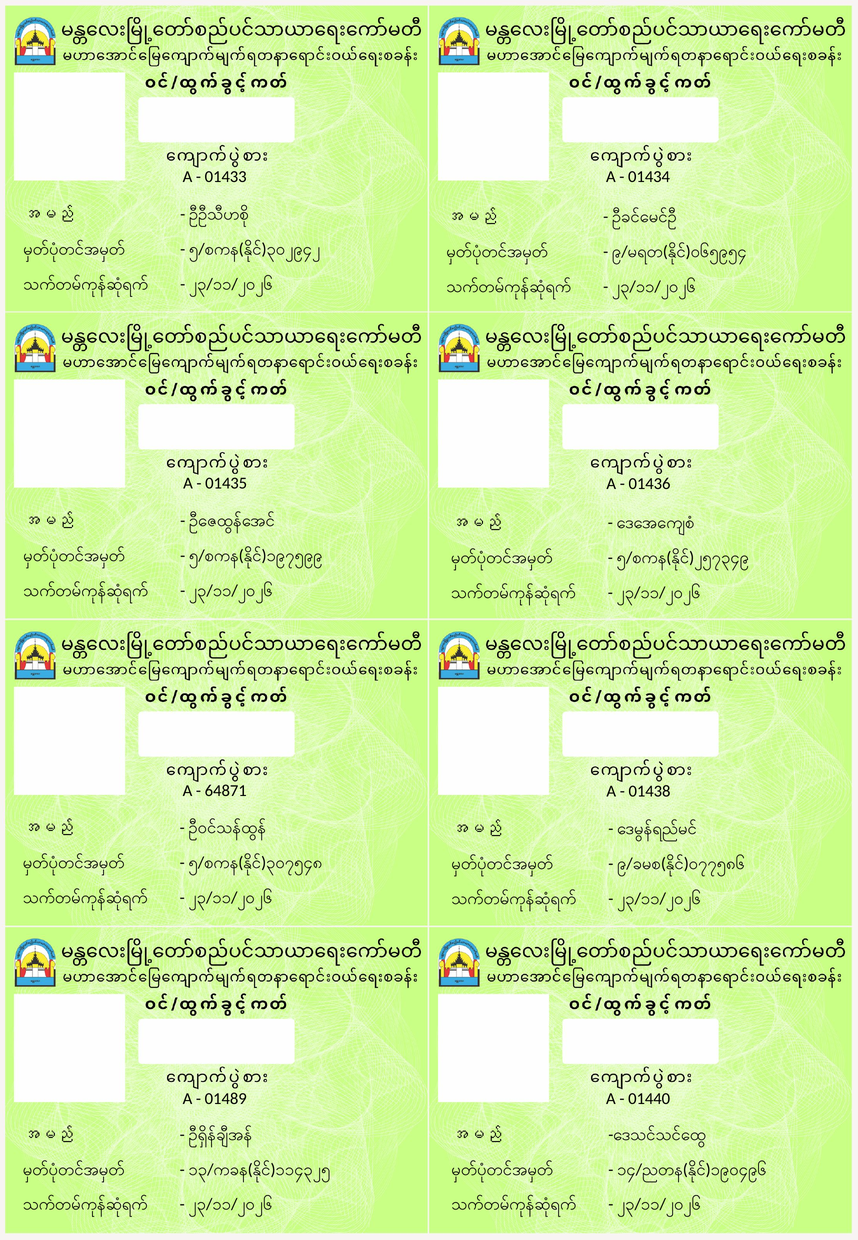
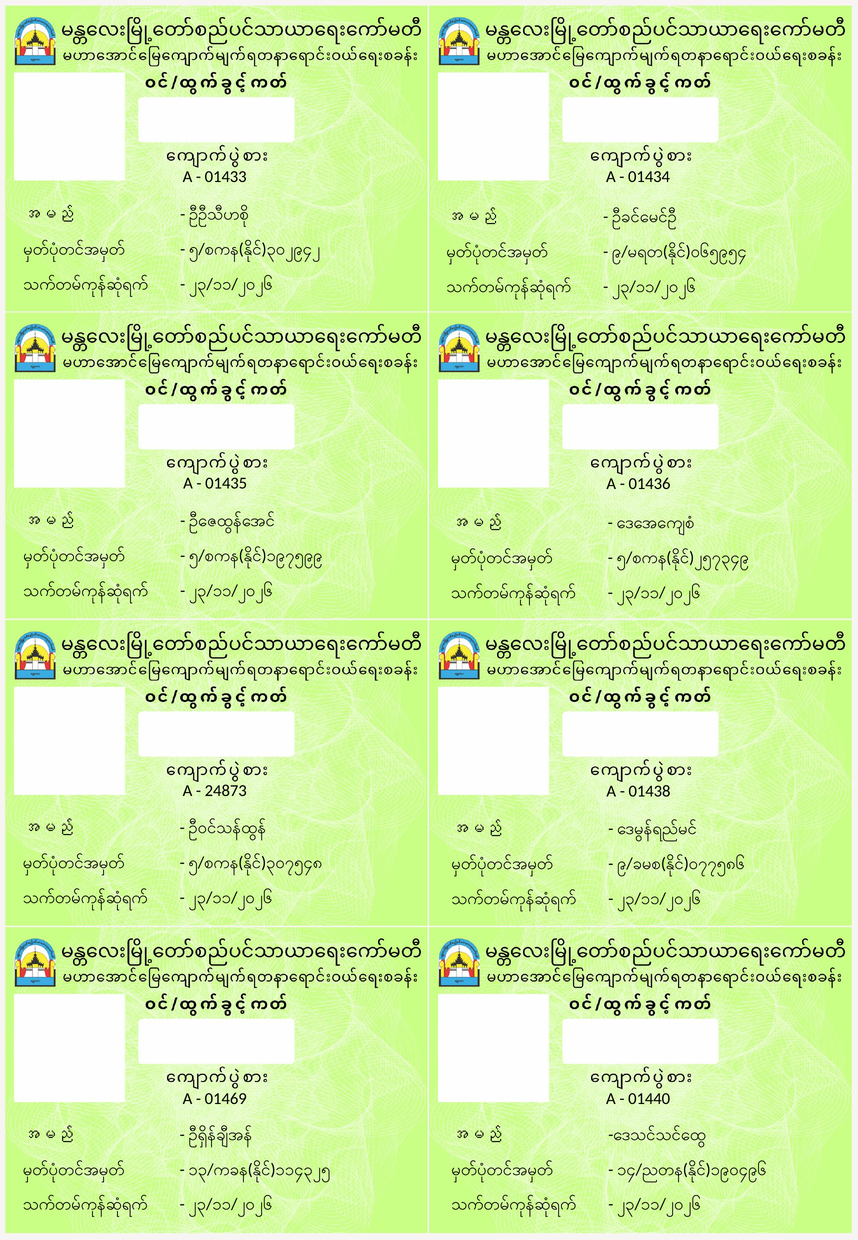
64871: 64871 -> 24873 (226, 790)
01489: 01489 -> 01469 (226, 1098)
